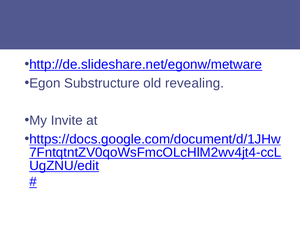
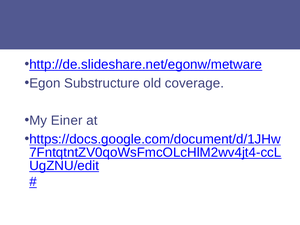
revealing: revealing -> coverage (195, 83)
Invite: Invite -> Einer (67, 120)
